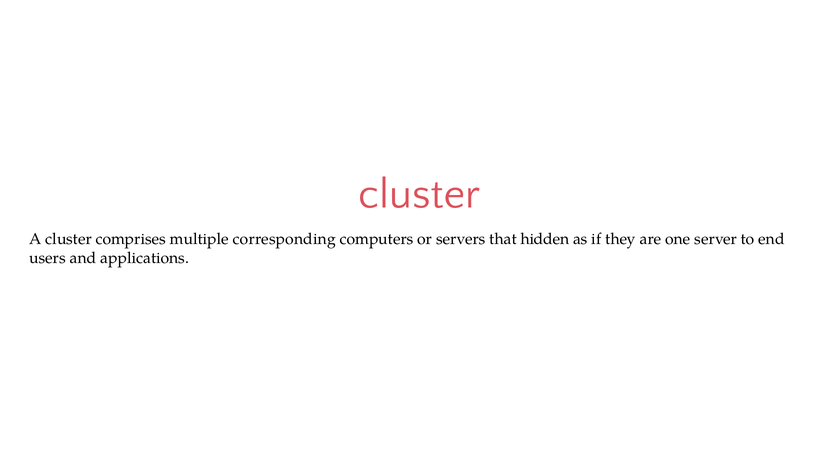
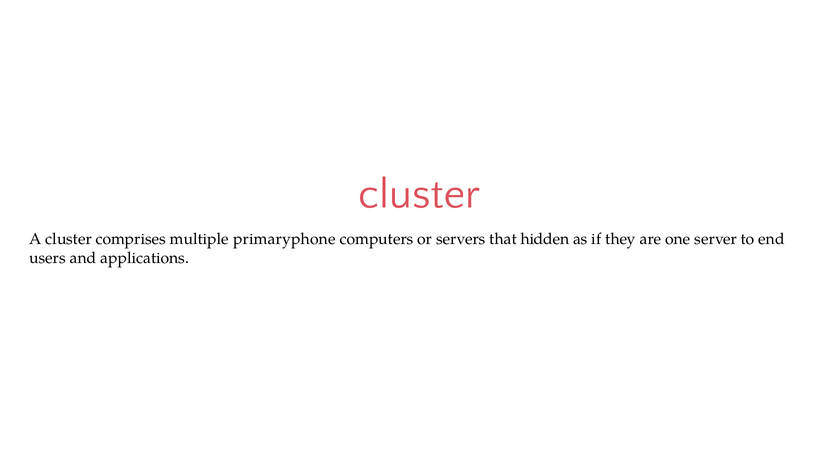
corresponding: corresponding -> primaryphone (284, 239)
